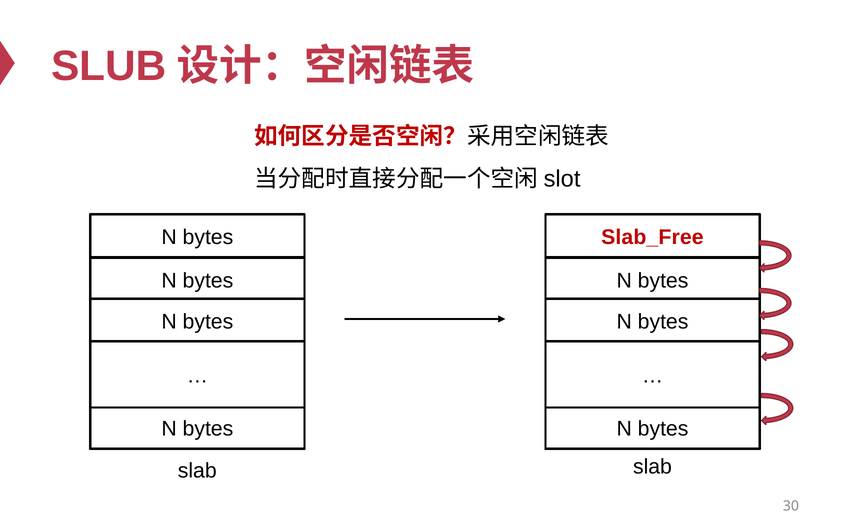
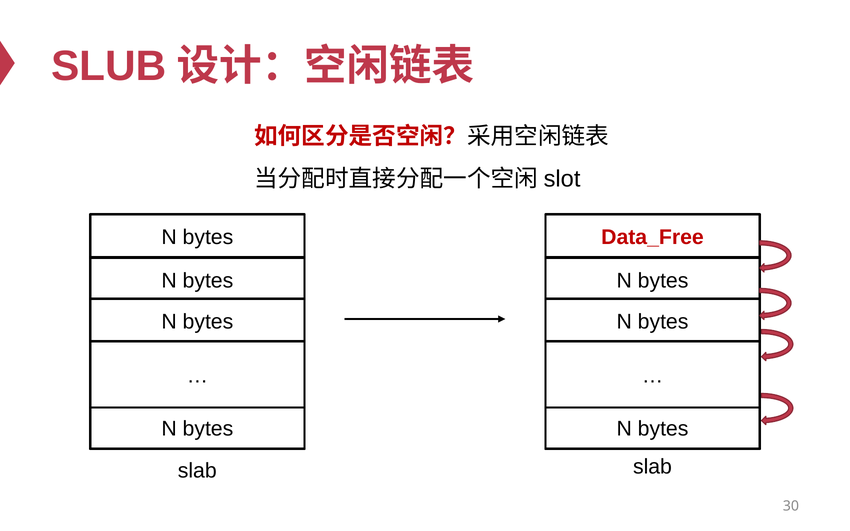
Slab_Free: Slab_Free -> Data_Free (652, 237)
